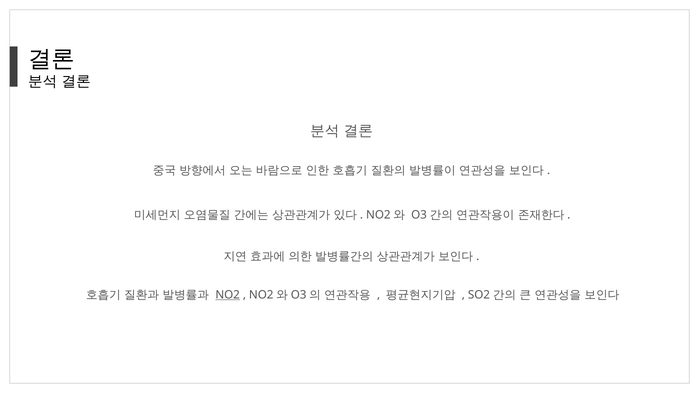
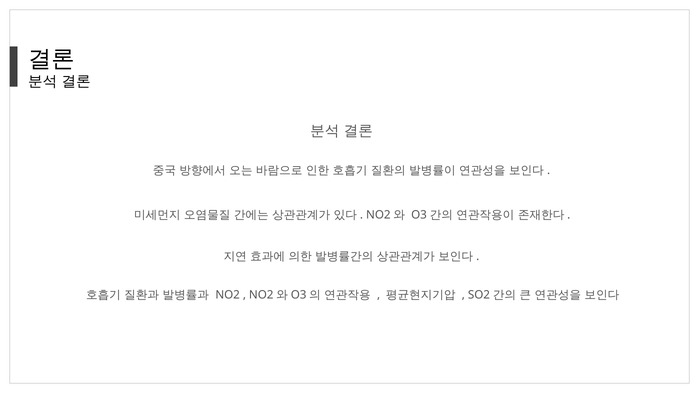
NO2 underline: present -> none (228, 295)
